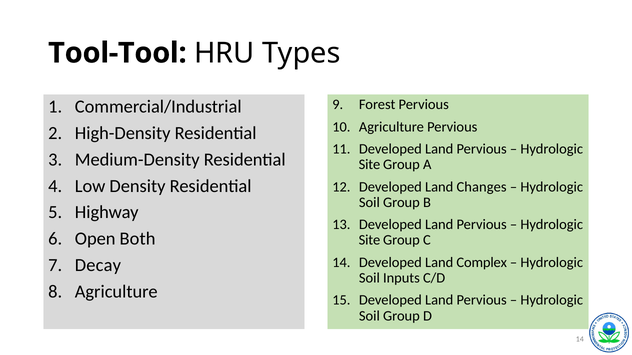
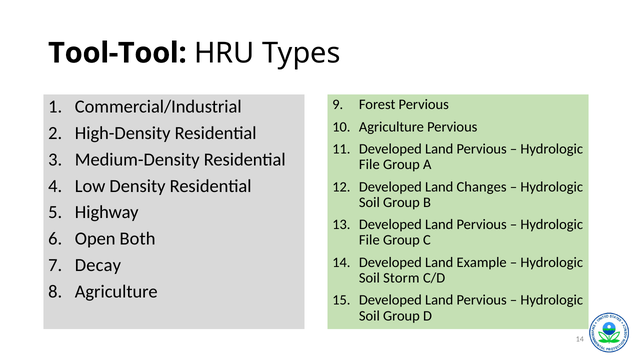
Site: Site -> File (369, 165)
Site: Site -> File (369, 241)
Complex: Complex -> Example (482, 263)
Inputs: Inputs -> Storm (401, 278)
